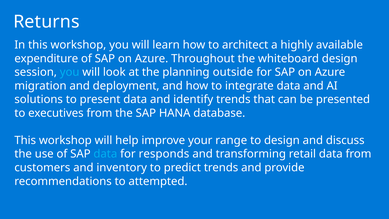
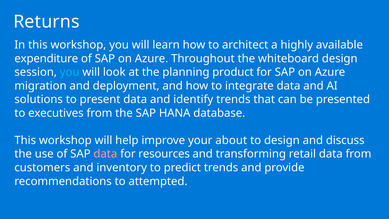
outside: outside -> product (233, 72)
range: range -> about (231, 140)
data colour: light blue -> pink (105, 154)
responds: responds -> resources (164, 154)
